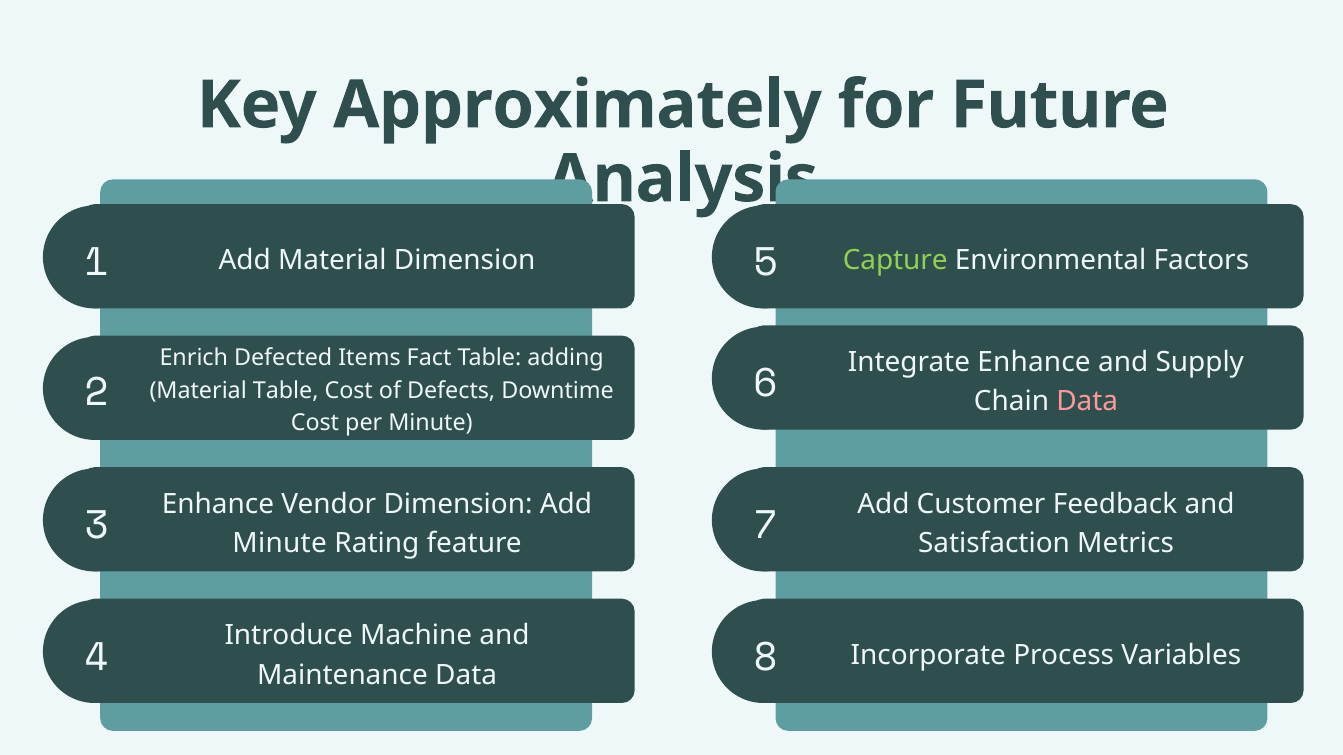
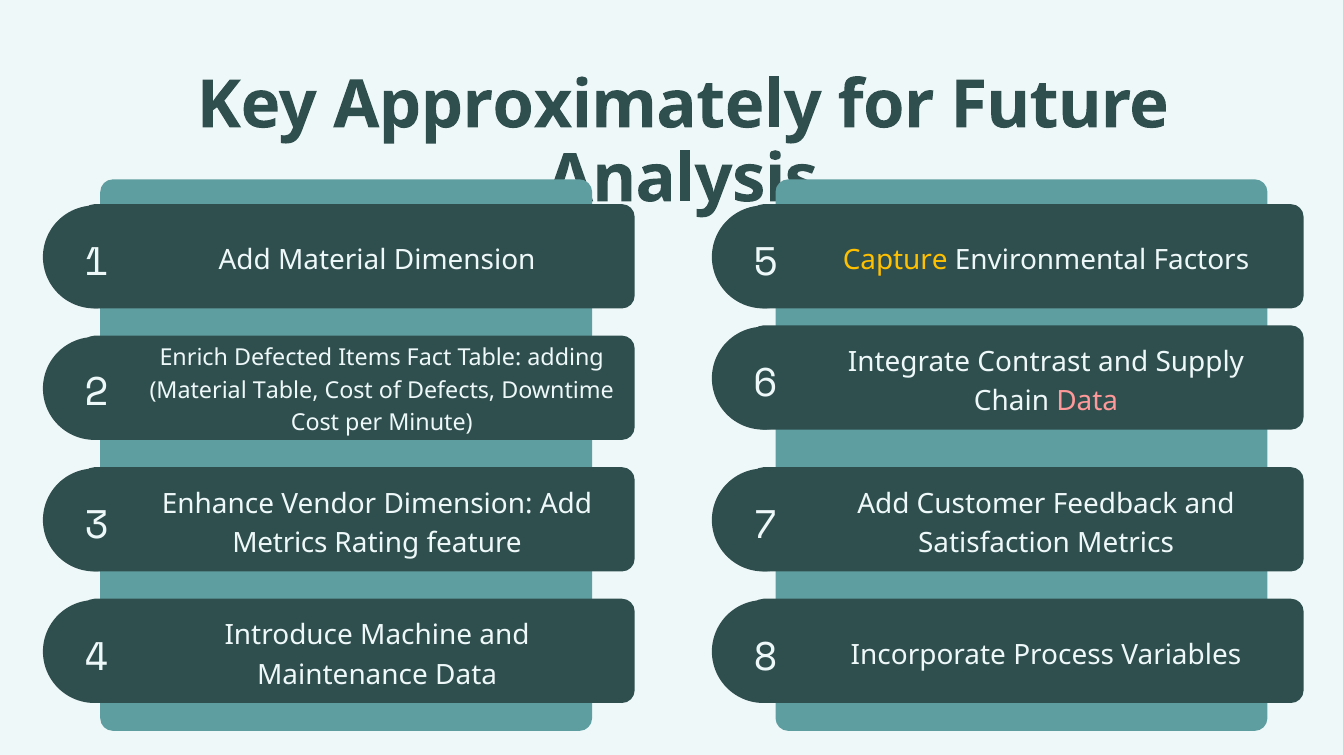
Capture colour: light green -> yellow (895, 261)
Integrate Enhance: Enhance -> Contrast (1034, 363)
Minute: Minute -> Metrics (280, 544)
